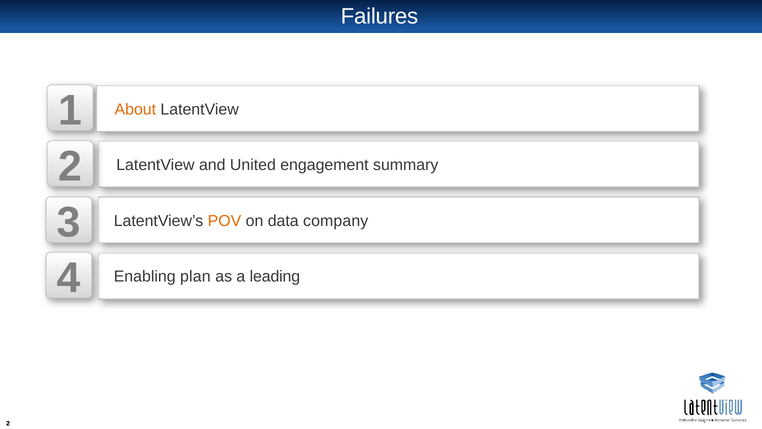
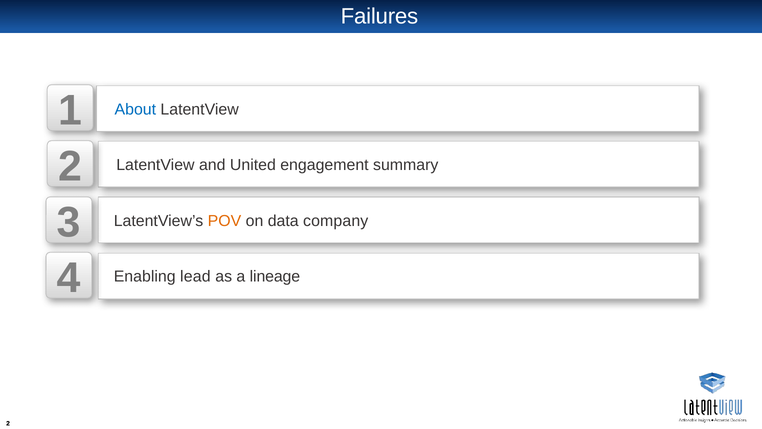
About colour: orange -> blue (135, 110)
plan: plan -> lead (195, 276)
leading: leading -> lineage (275, 276)
